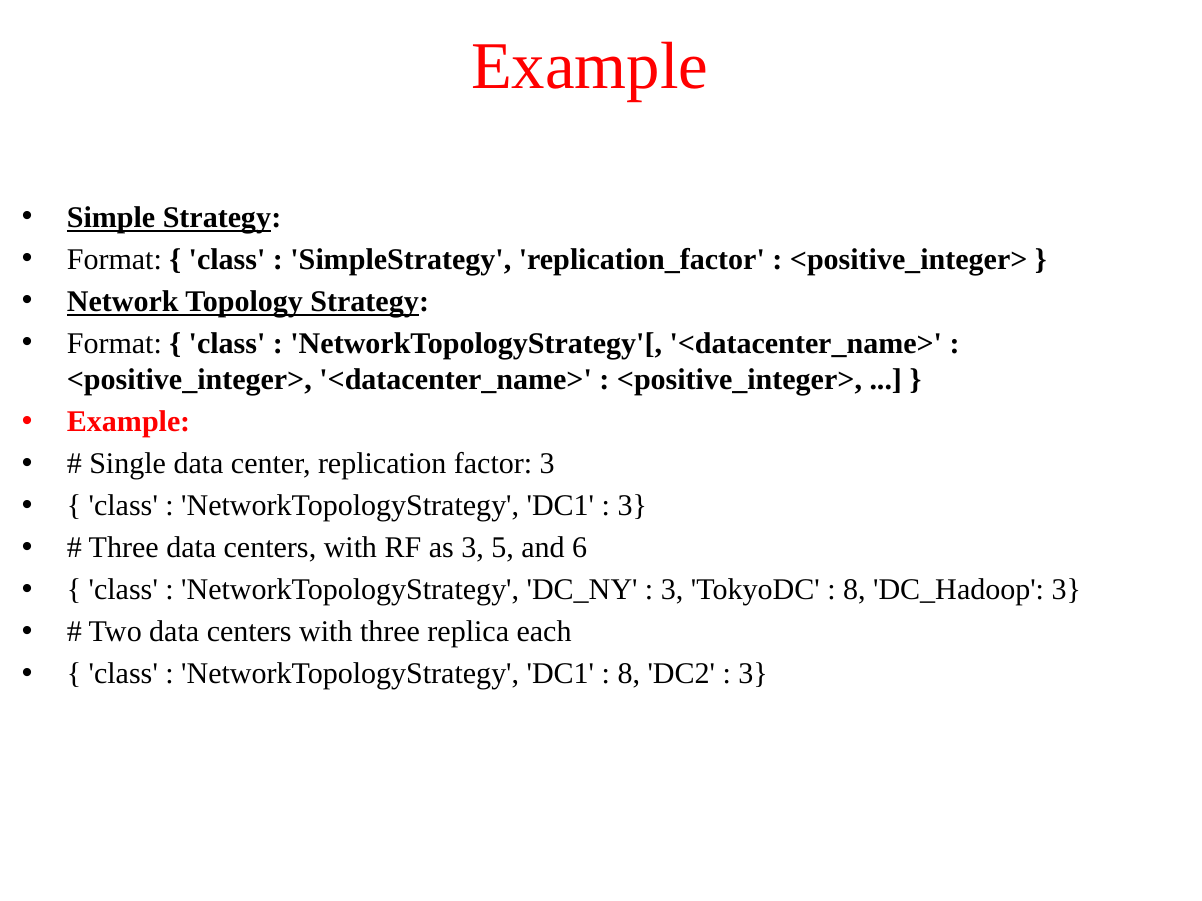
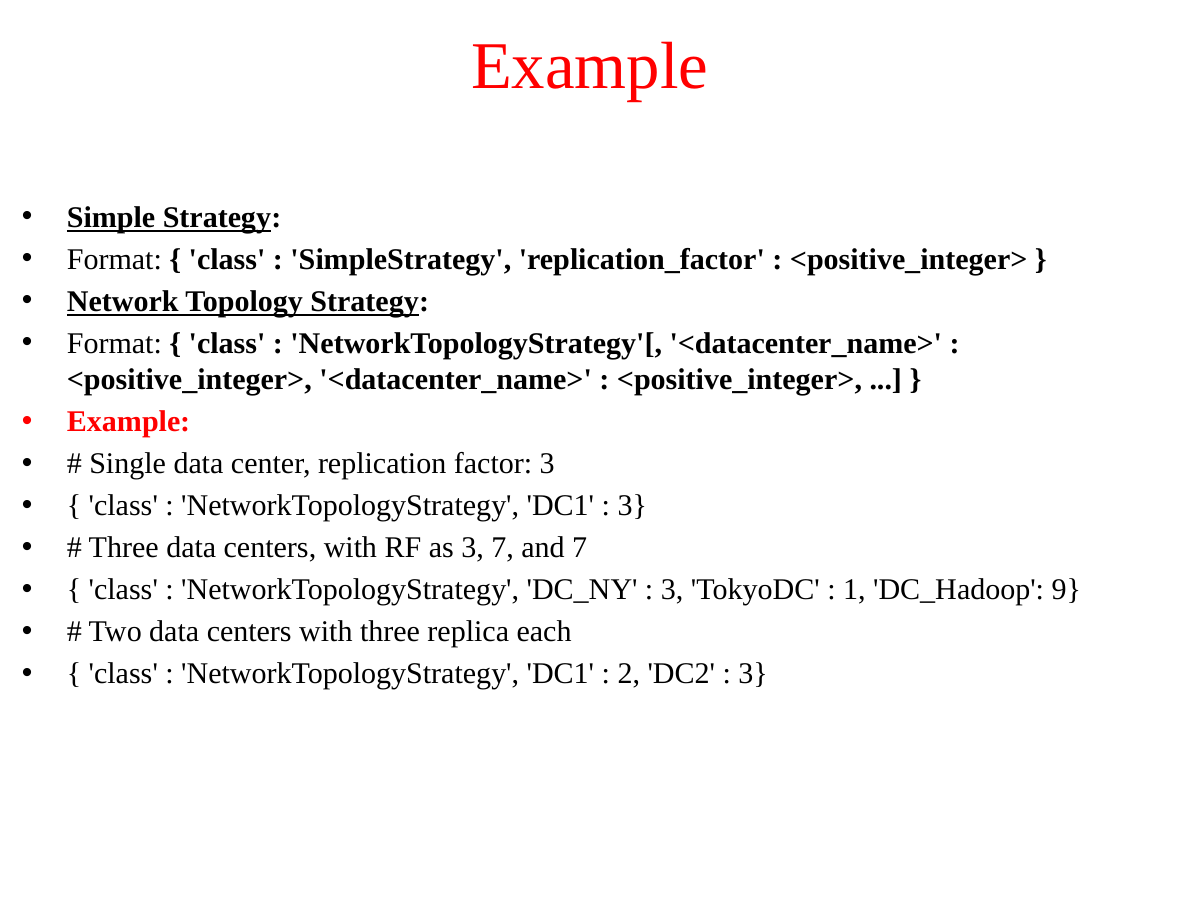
3 5: 5 -> 7 (503, 548)
and 6: 6 -> 7 (580, 548)
8: 8 -> 1 (854, 590)
DC_Hadoop 3: 3 -> 9 (1066, 590)
8: 8 -> 2 (629, 674)
